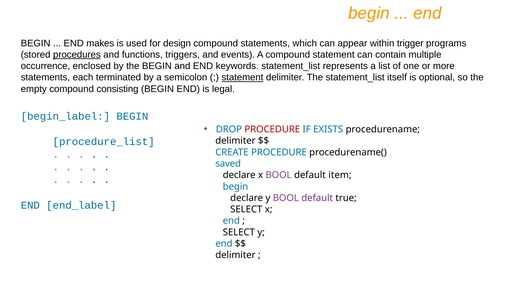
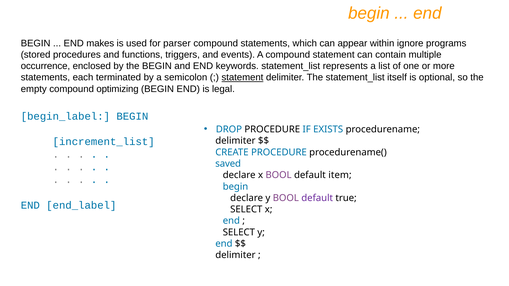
design: design -> parser (177, 43)
trigger: trigger -> ignore (410, 43)
procedures underline: present -> none (77, 55)
consisting: consisting -> optimizing (118, 89)
PROCEDURE colour: red -> black (272, 129)
procedure_list: procedure_list -> increment_list (104, 142)
